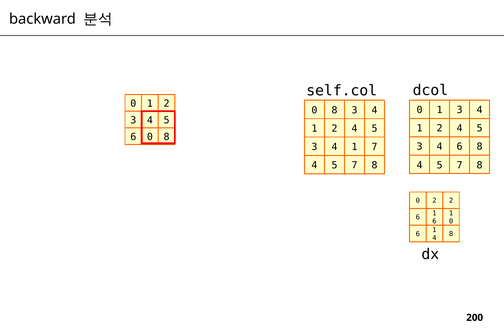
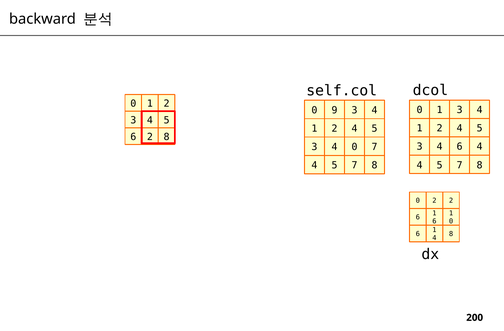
8: 8 -> 9 (334, 110)
6 0: 0 -> 2 (150, 137)
6 8: 8 -> 4 (480, 147)
1: 1 -> 0 (354, 147)
